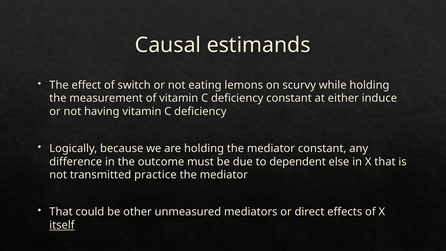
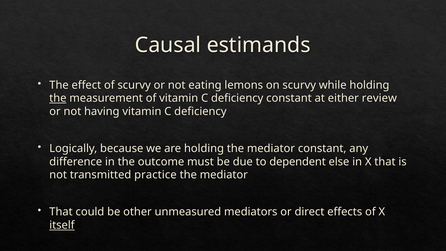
of switch: switch -> scurvy (134, 85)
the underline: none -> present (58, 98)
induce: induce -> review (379, 98)
